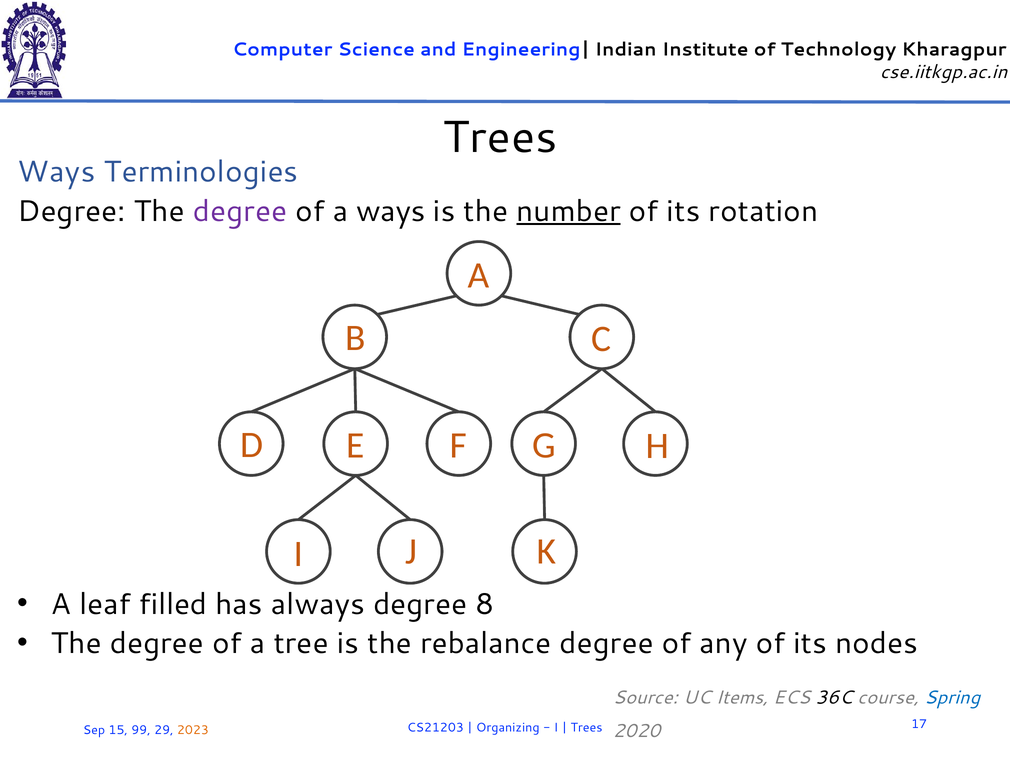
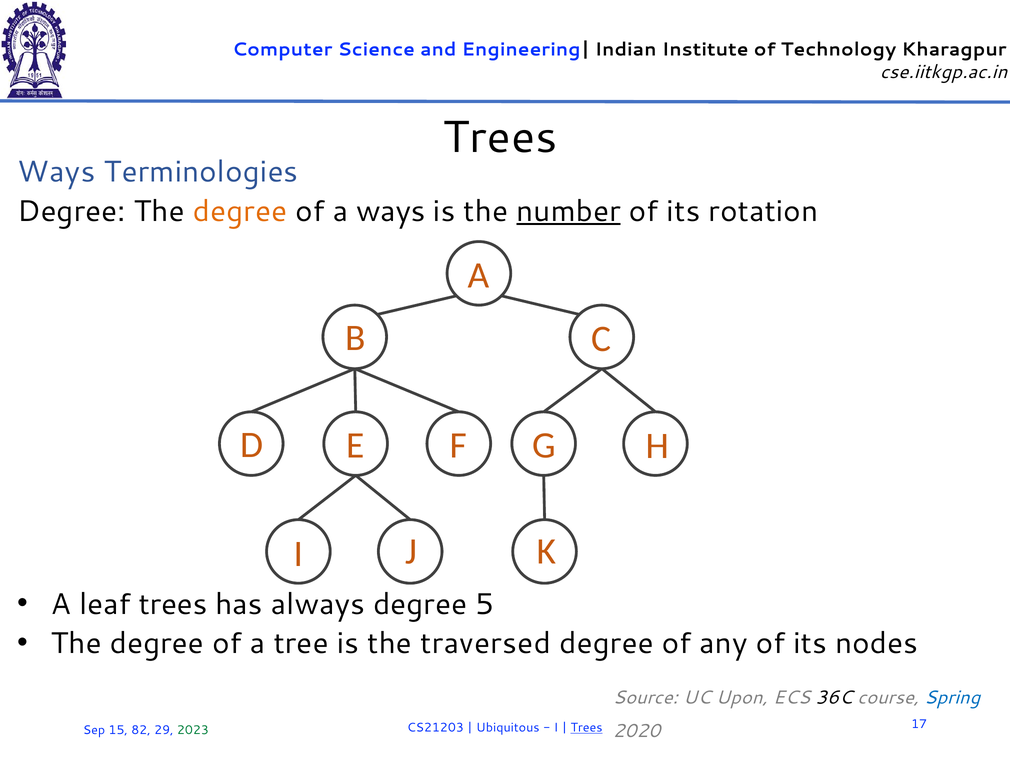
degree colour: purple -> orange (240, 211)
leaf filled: filled -> trees (173, 605)
8: 8 -> 5 (485, 605)
rebalance: rebalance -> traversed (486, 644)
Items: Items -> Upon (742, 698)
99: 99 -> 82 (141, 731)
2023 colour: orange -> green (193, 731)
Organizing: Organizing -> Ubiquitous (508, 728)
Trees underline: none -> present (587, 728)
